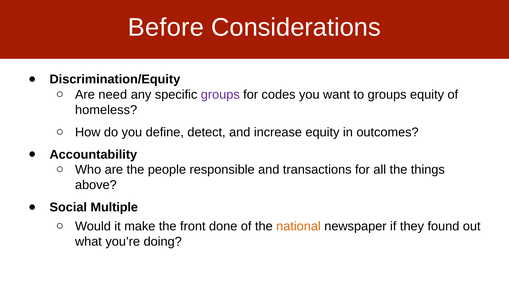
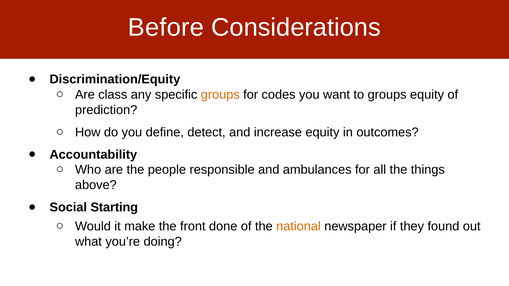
need: need -> class (113, 95)
groups colour: purple -> orange (220, 95)
homeless: homeless -> prediction (106, 110)
transactions: transactions -> ambulances (317, 170)
Multiple: Multiple -> Starting (114, 208)
